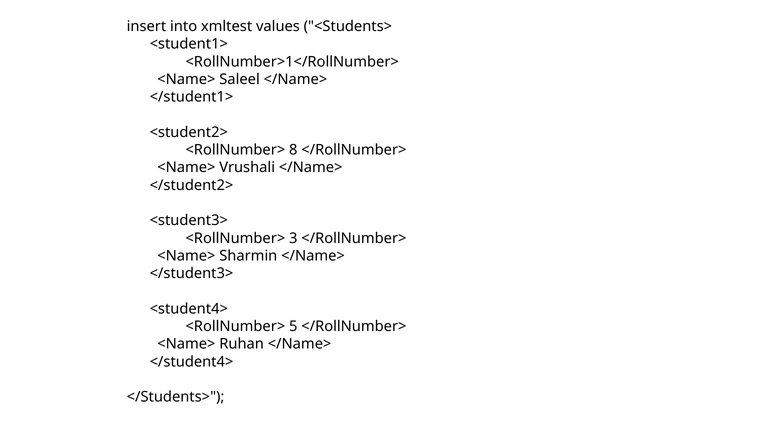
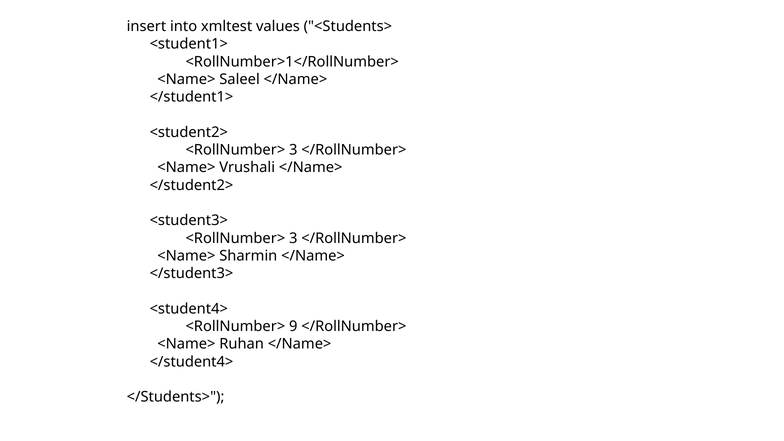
8: 8 -> 3 (293, 150)
5: 5 -> 9 (293, 326)
